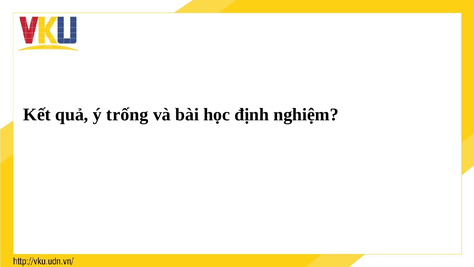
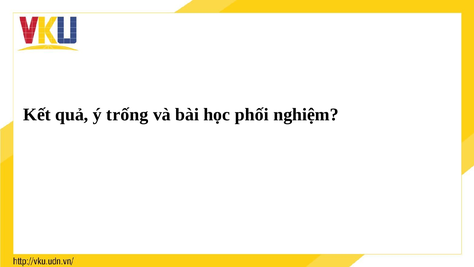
định: định -> phối (252, 114)
